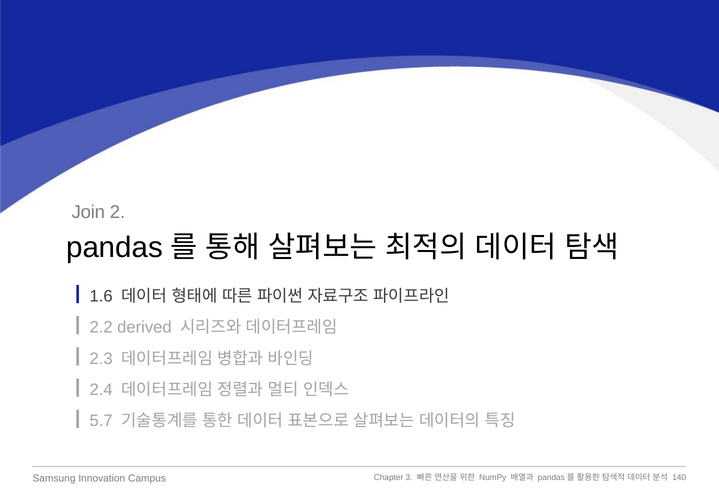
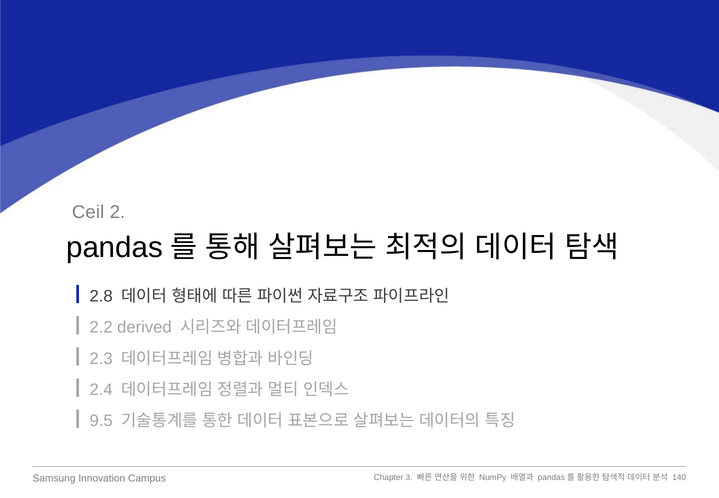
Join: Join -> Ceil (88, 212)
1.6: 1.6 -> 2.8 (101, 296)
5.7: 5.7 -> 9.5 (101, 421)
